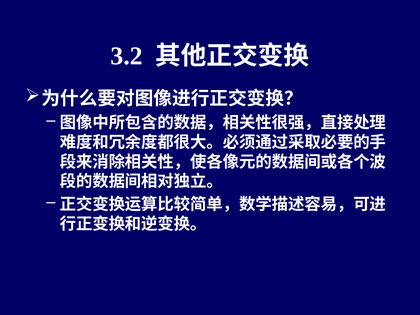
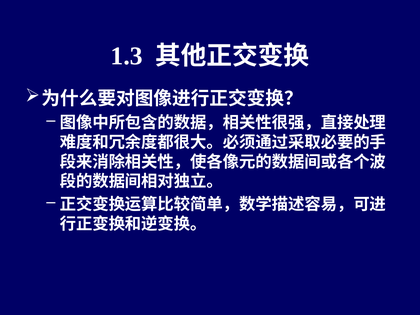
3.2: 3.2 -> 1.3 (127, 56)
